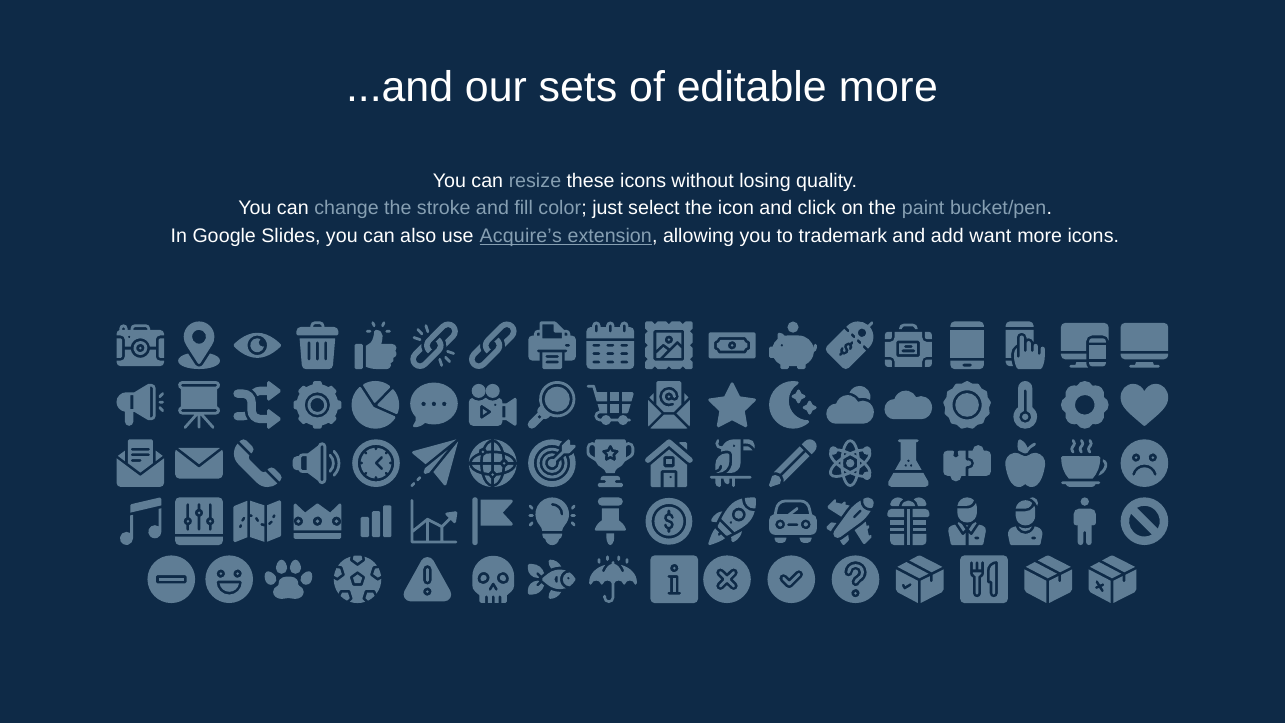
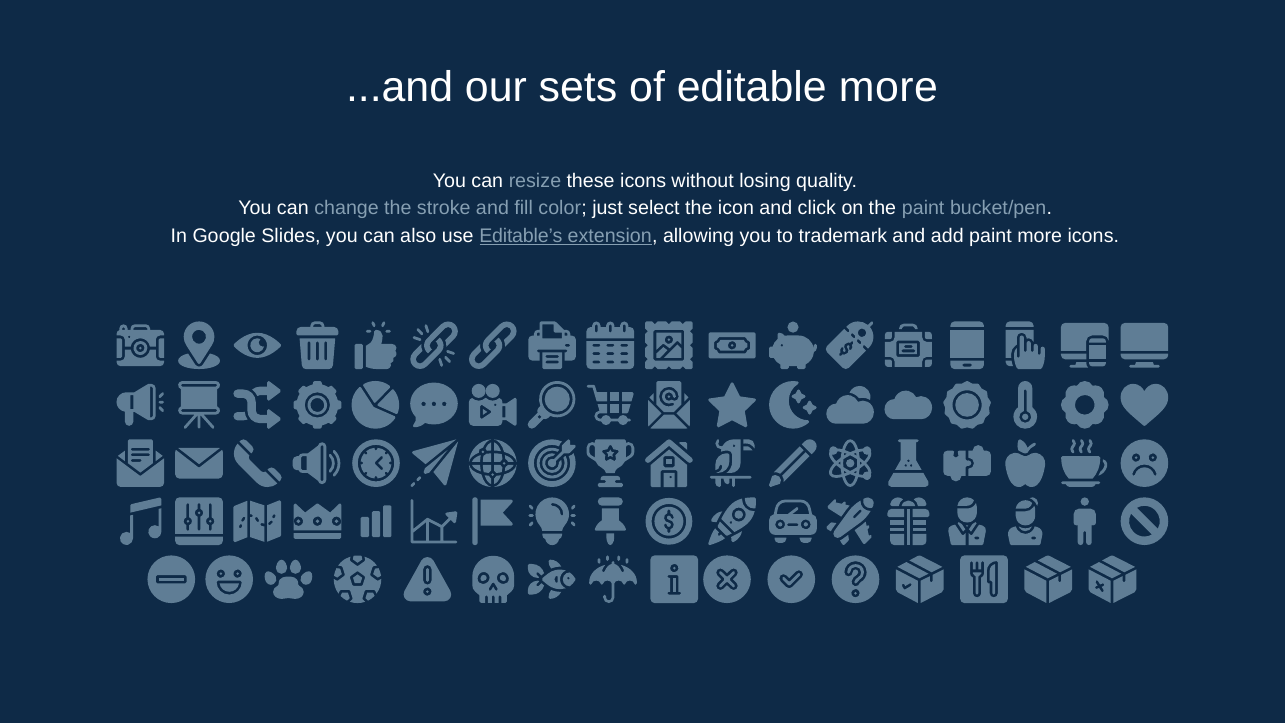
Acquire’s: Acquire’s -> Editable’s (521, 235)
add want: want -> paint (991, 235)
